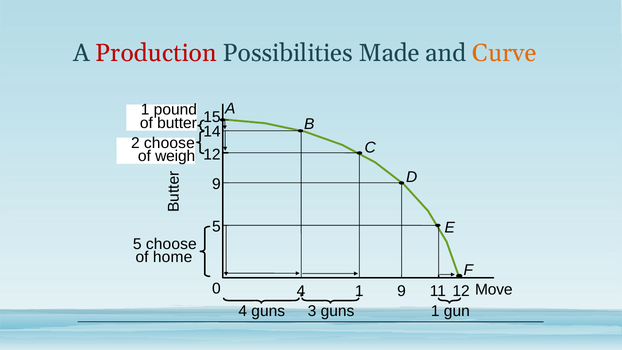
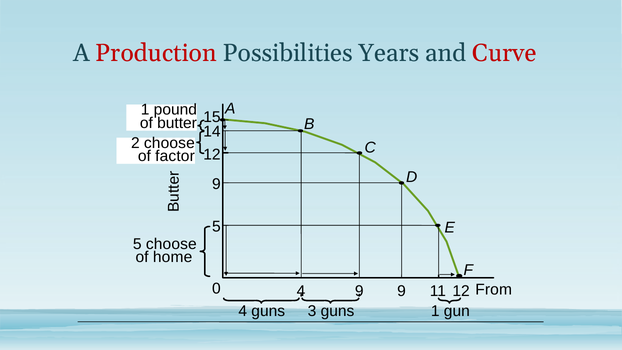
Made: Made -> Years (389, 53)
Curve colour: orange -> red (504, 53)
weigh: weigh -> factor (175, 156)
Move: Move -> From (494, 289)
4 1: 1 -> 9 (359, 291)
